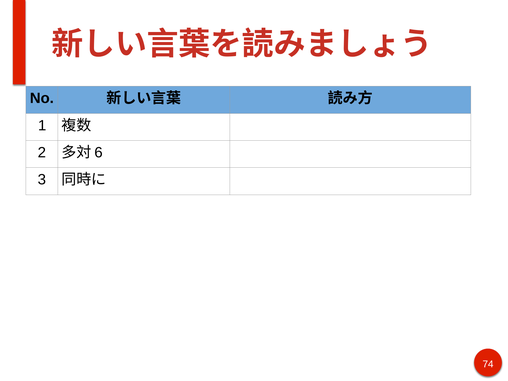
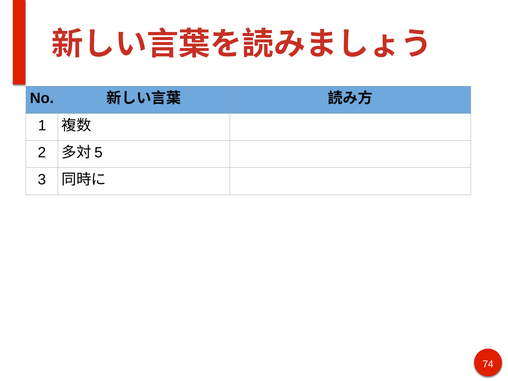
6: 6 -> 5 (99, 153)
